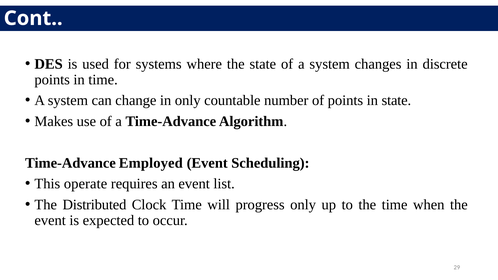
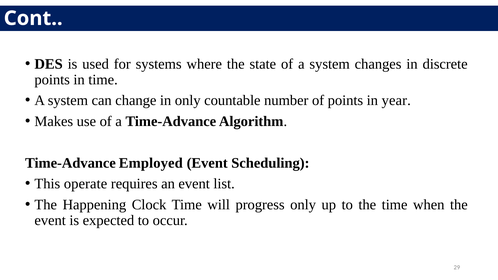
in state: state -> year (396, 100)
Distributed: Distributed -> Happening (94, 205)
